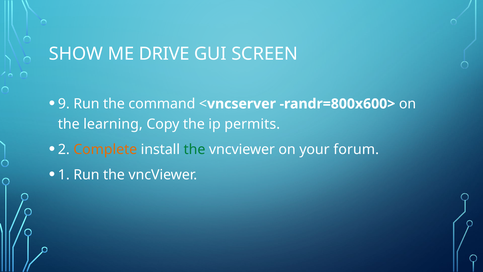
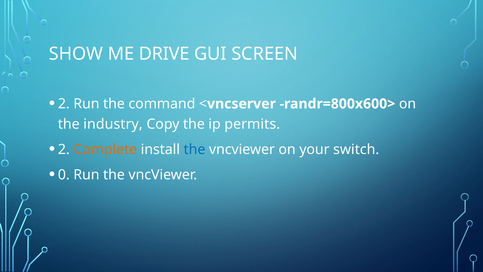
9: 9 -> 2 (64, 104)
learning: learning -> industry (113, 124)
the colour: green -> blue (195, 149)
forum: forum -> switch (356, 149)
1: 1 -> 0 (64, 174)
